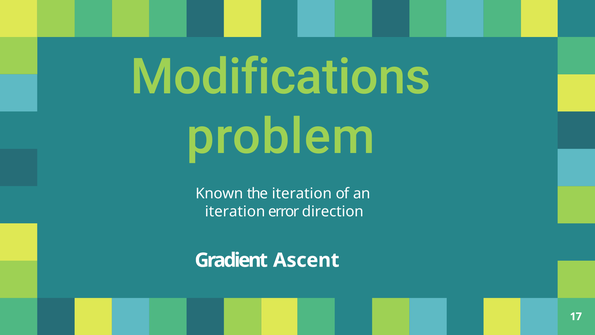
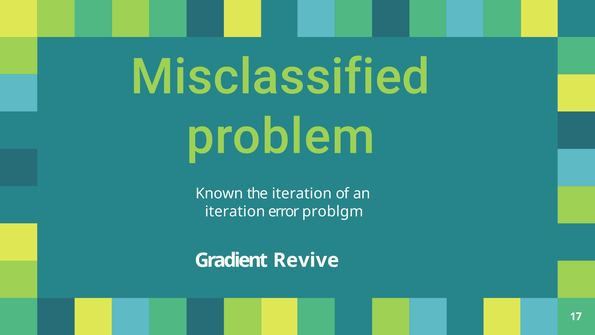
Modifications: Modifications -> Misclassified (280, 77)
direction: direction -> problgm (333, 211)
Ascent: Ascent -> Revive (306, 260)
